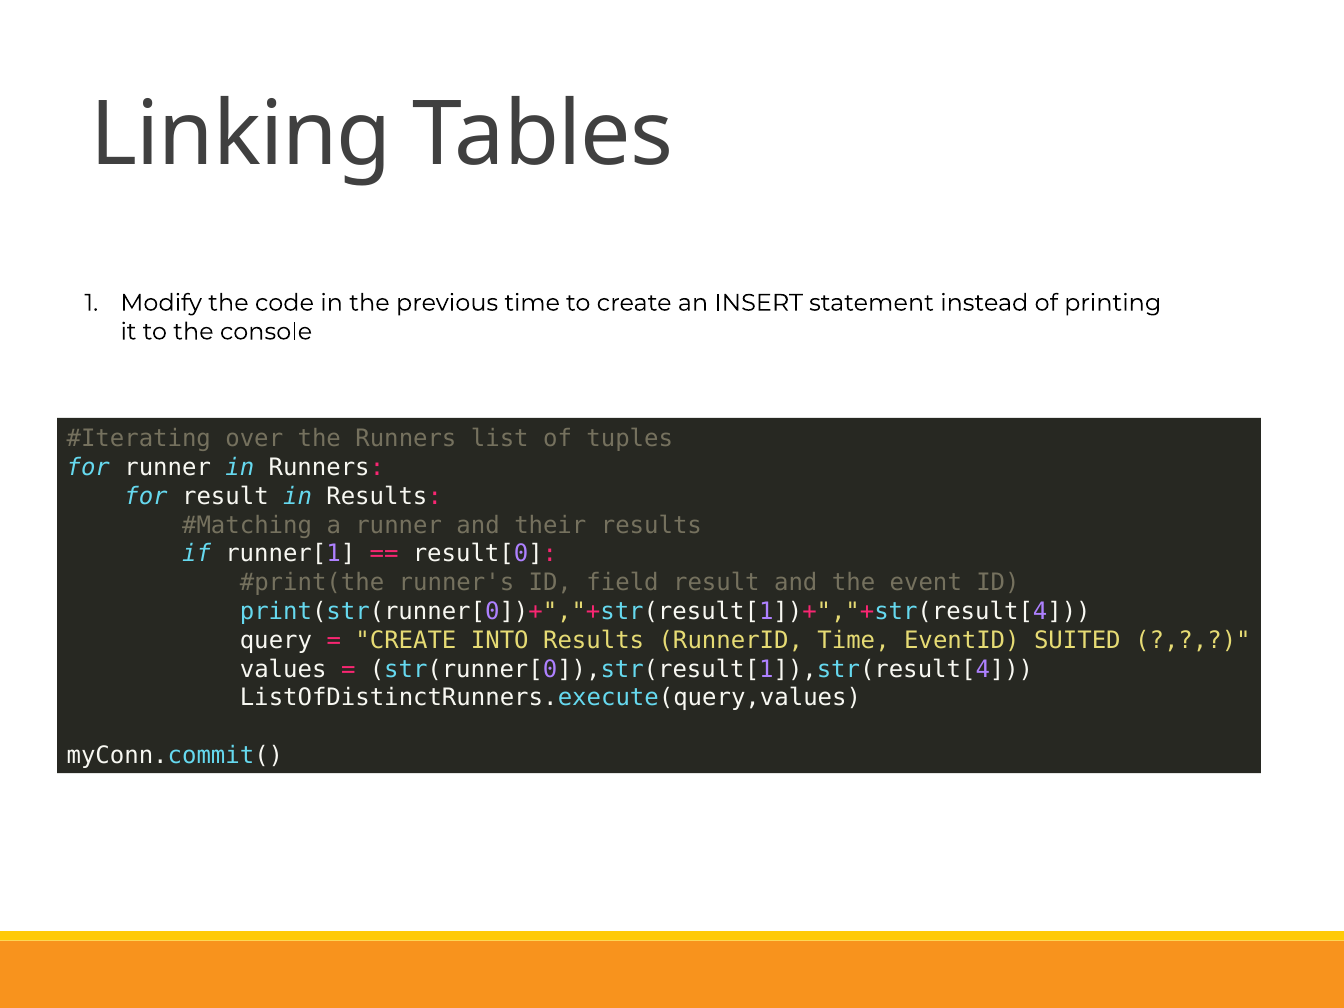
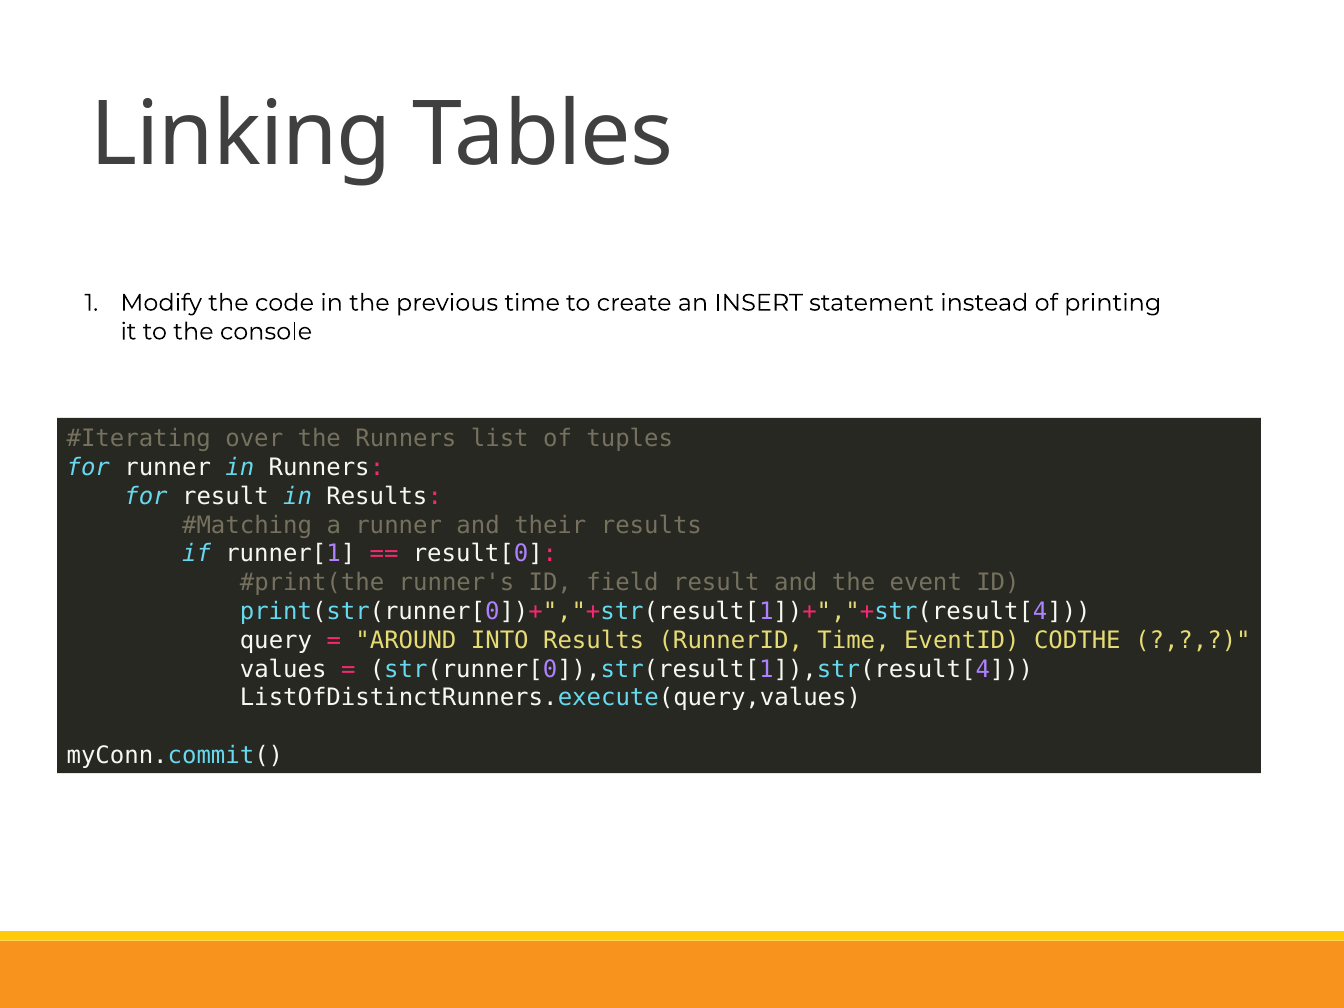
CREATE: CREATE -> AROUND (406, 640)
SUITED: SUITED -> CODTHE (1077, 640)
